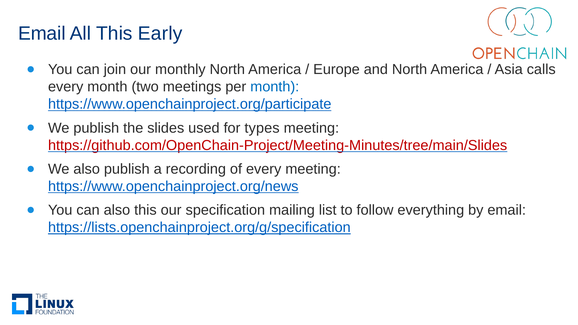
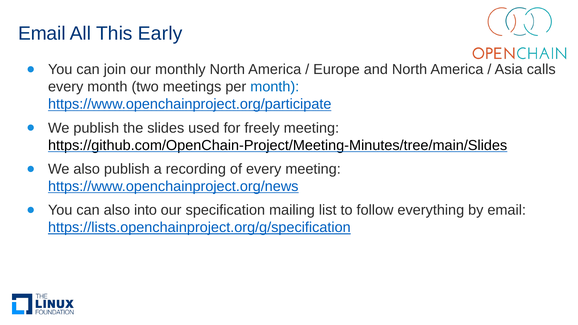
types: types -> freely (262, 128)
https://github.com/OpenChain-Project/Meeting-Minutes/tree/main/Slides colour: red -> black (278, 145)
also this: this -> into (146, 210)
